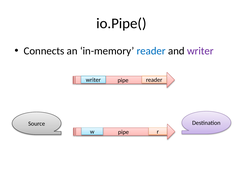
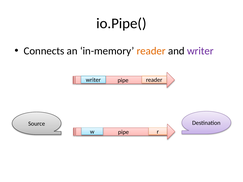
reader colour: blue -> orange (151, 51)
